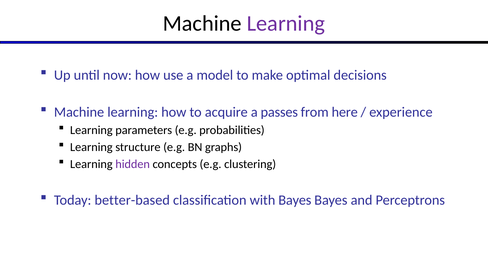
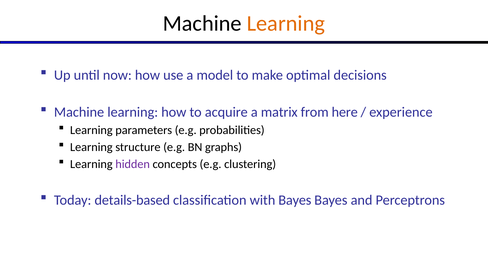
Learning colour: purple -> orange (286, 23)
passes: passes -> matrix (279, 112)
better-based: better-based -> details-based (132, 200)
